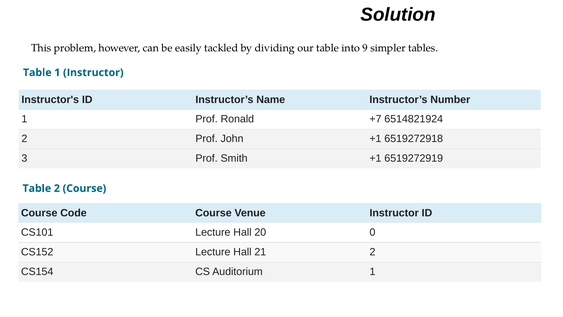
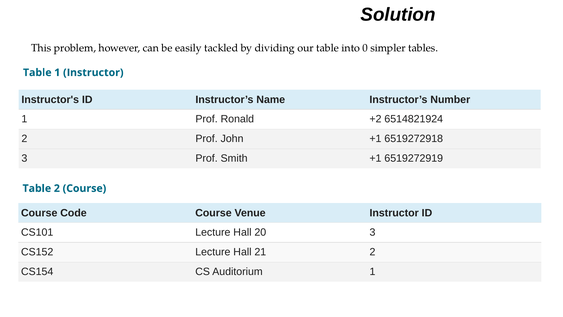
9: 9 -> 0 (365, 48)
+7: +7 -> +2 (375, 119)
20 0: 0 -> 3 (372, 232)
